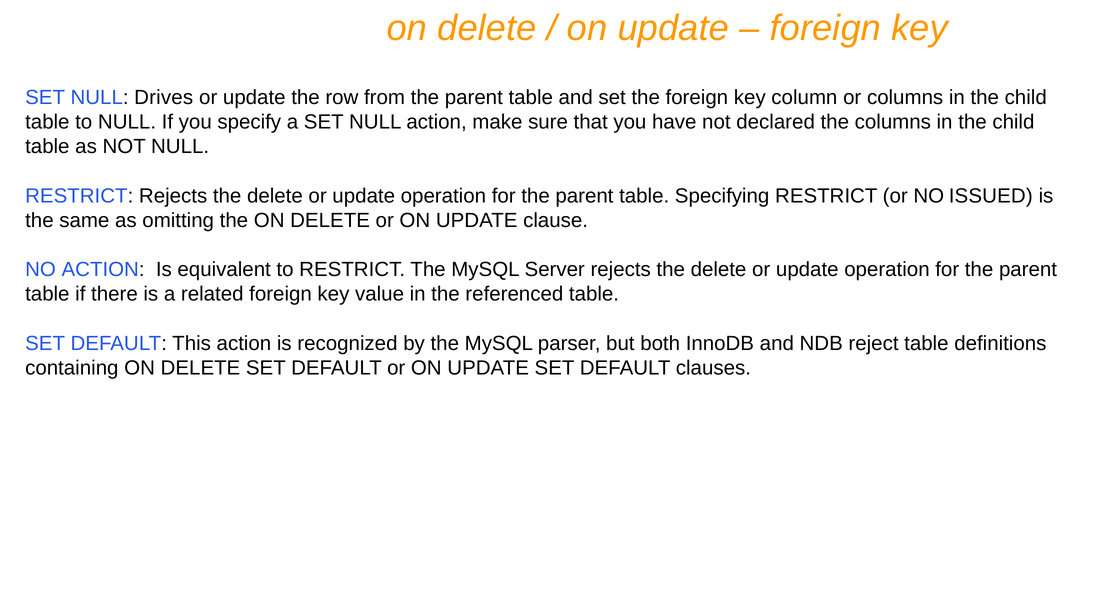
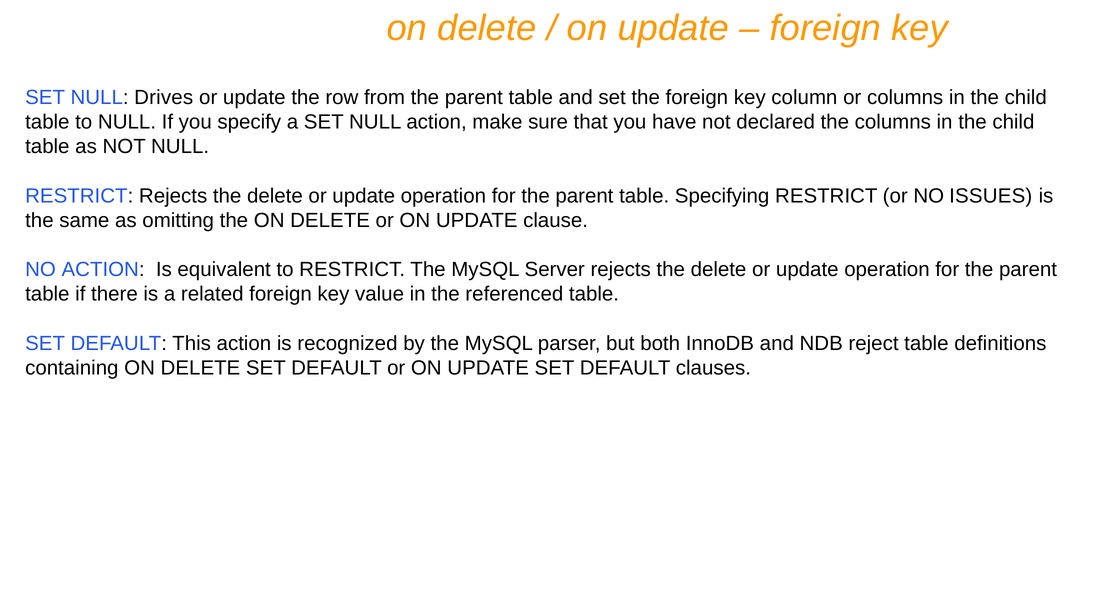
ISSUED: ISSUED -> ISSUES (991, 196)
